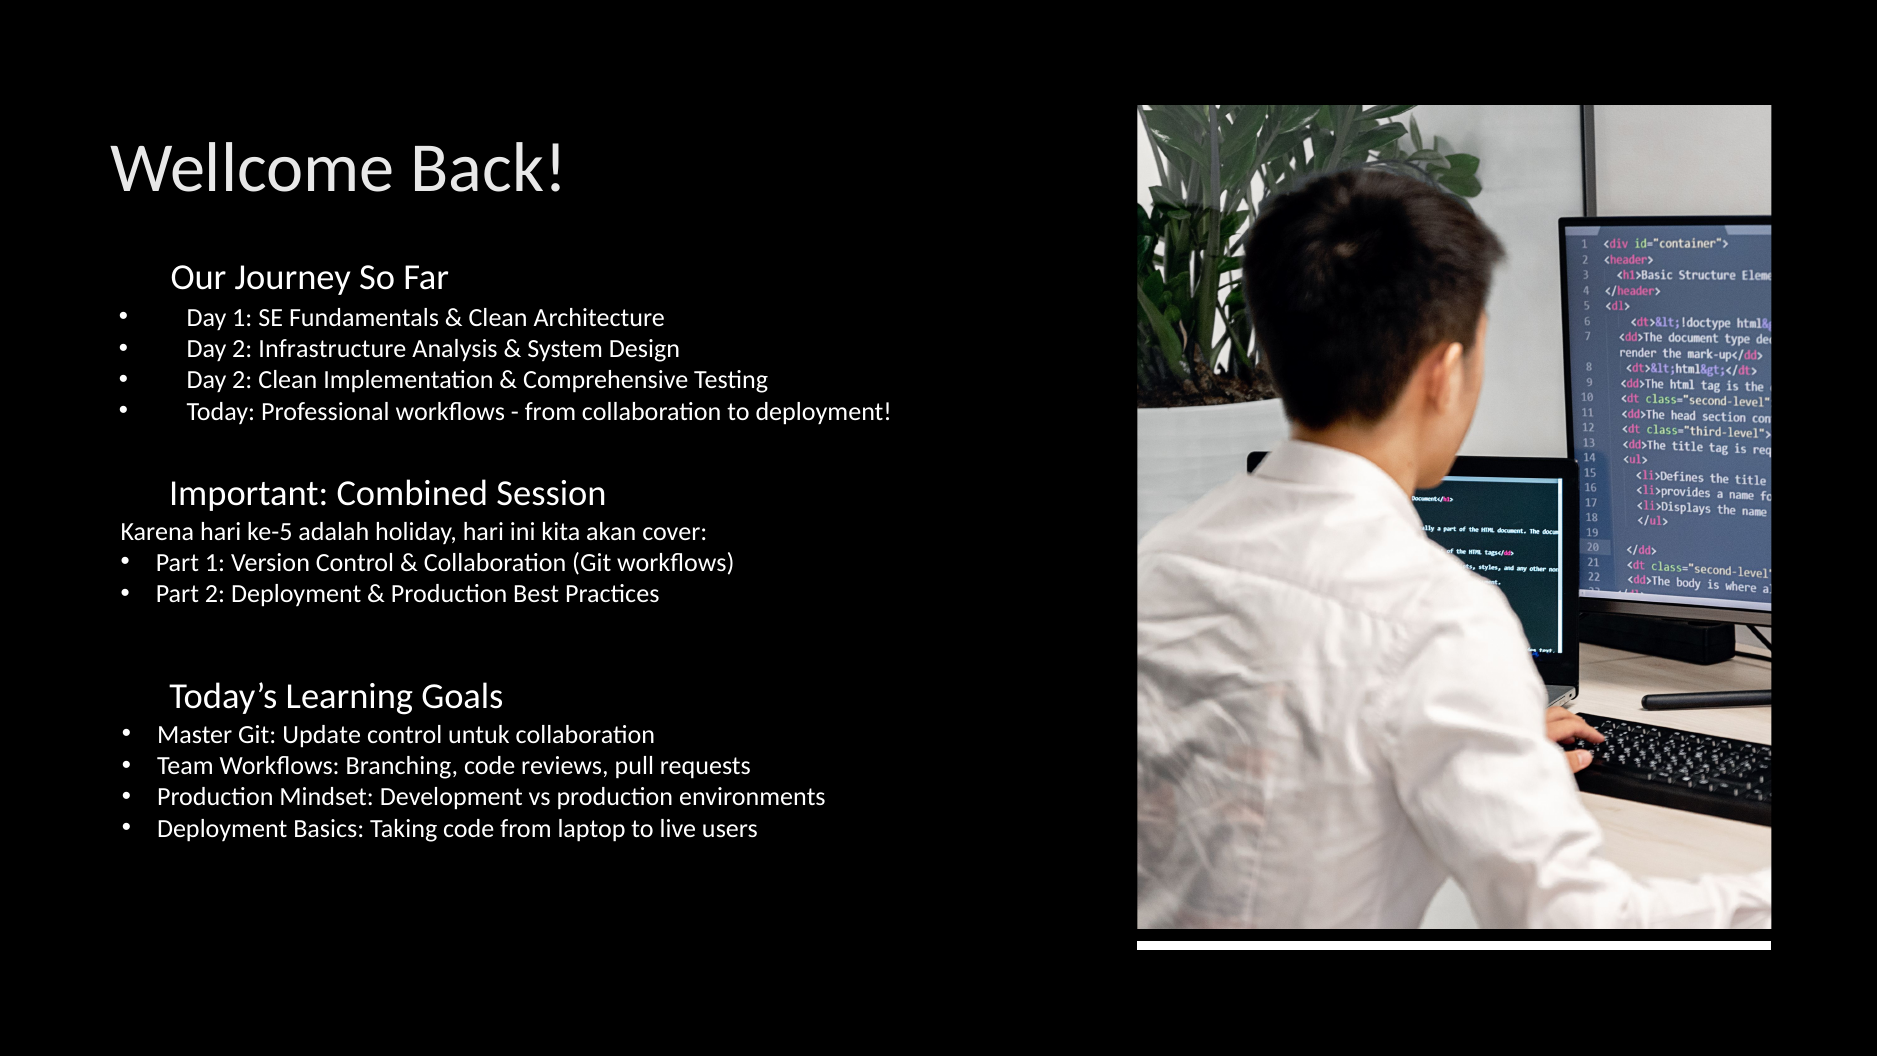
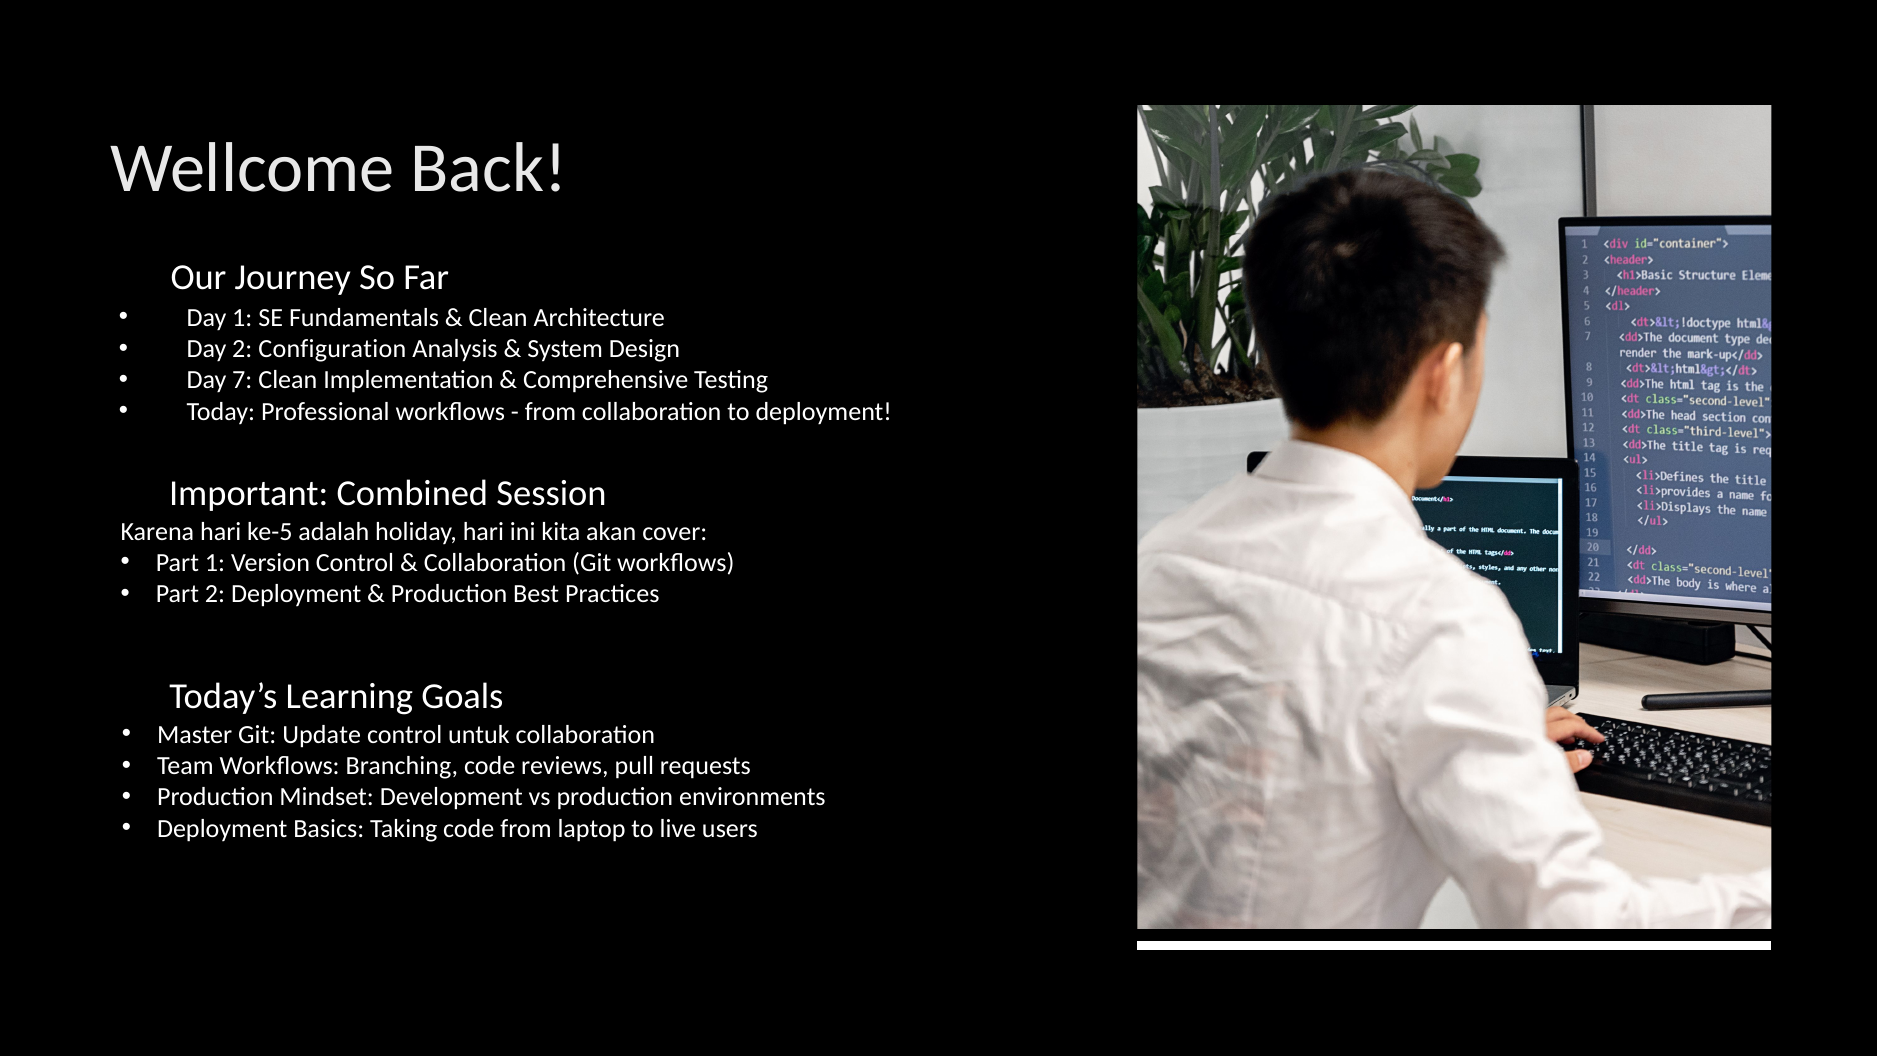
Infrastructure: Infrastructure -> Configuration (332, 349)
2: 2 -> 7 (242, 380)
